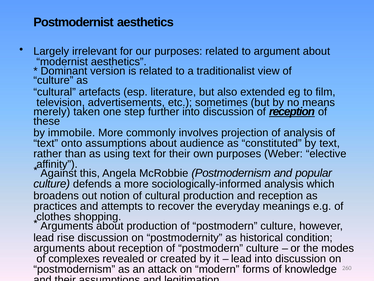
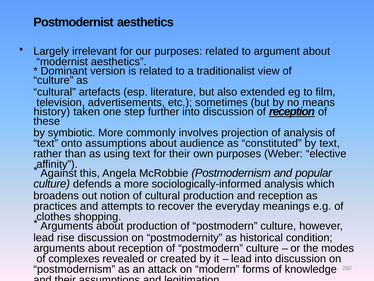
merely: merely -> history (52, 112)
immobile: immobile -> symbiotic (72, 133)
